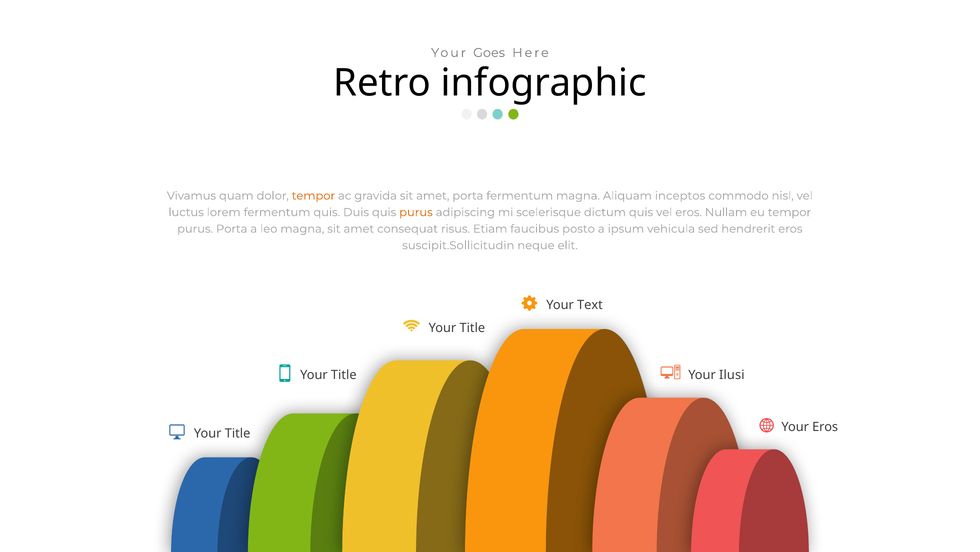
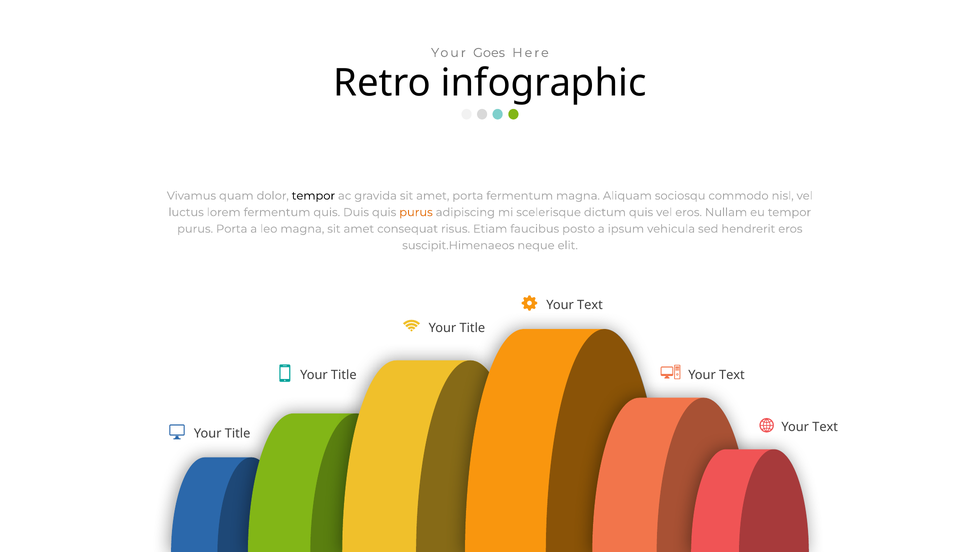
tempor colour: orange -> black (313, 196)
inceptos: inceptos -> sociosqu (680, 196)
suscipit.Sollicitudin: suscipit.Sollicitudin -> suscipit.Himenaeos (458, 245)
Ilusi: Ilusi -> Text (732, 375)
Eros: Eros -> Text (825, 427)
